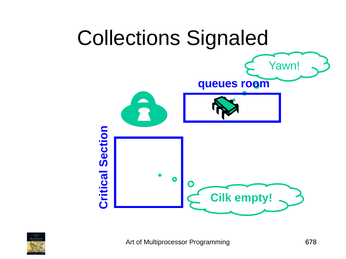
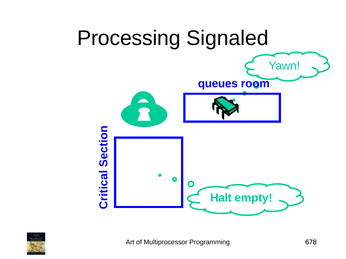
Collections: Collections -> Processing (129, 38)
Cilk: Cilk -> Halt (221, 198)
